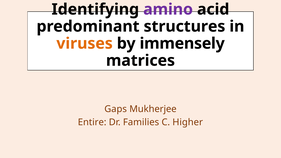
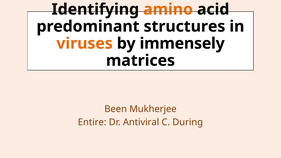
amino colour: purple -> orange (168, 9)
Gaps: Gaps -> Been (116, 109)
Families: Families -> Antiviral (141, 122)
Higher: Higher -> During (188, 122)
